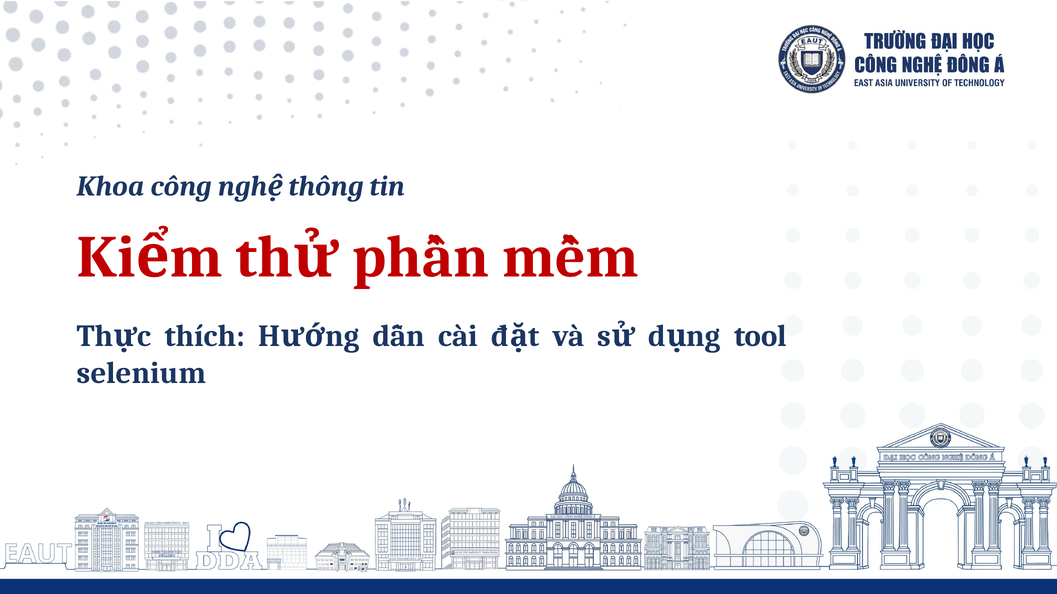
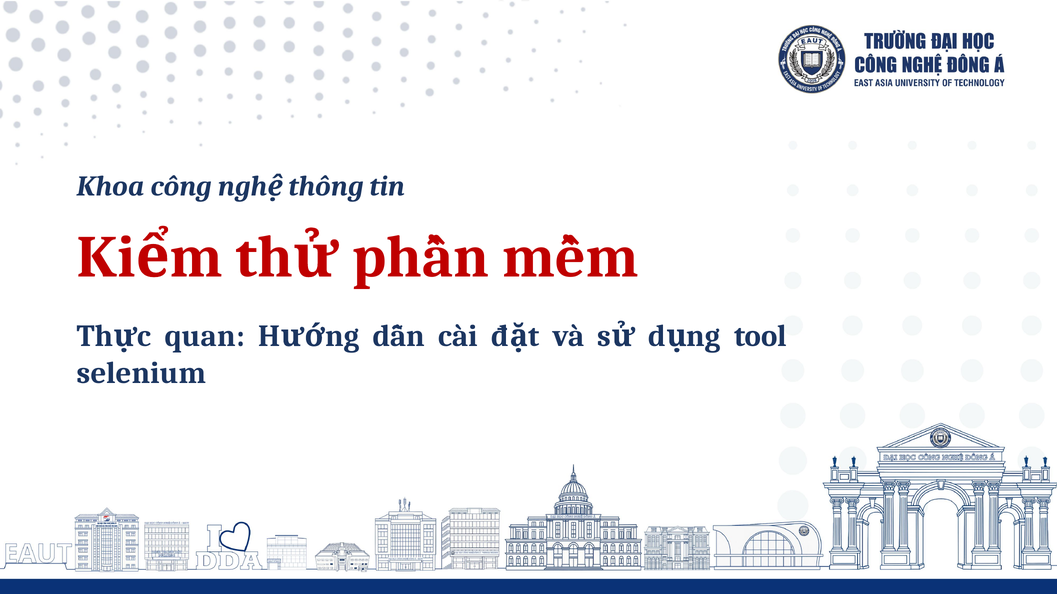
thích: thích -> quan (205, 336)
